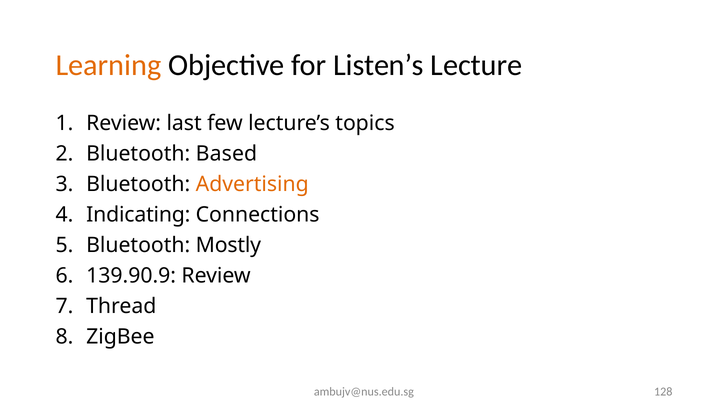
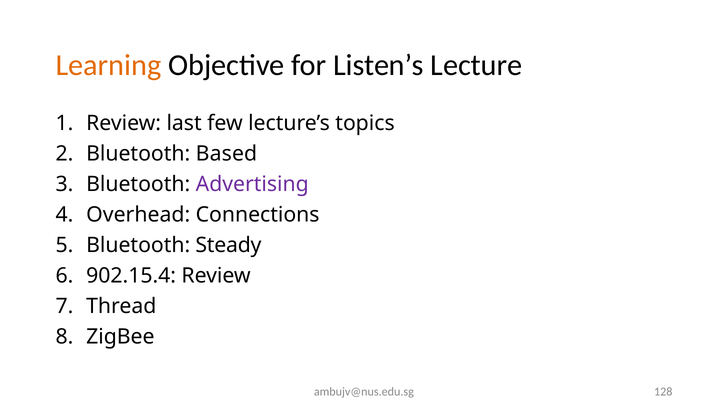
Advertising colour: orange -> purple (252, 184)
Indicating: Indicating -> Overhead (138, 214)
Mostly: Mostly -> Steady (228, 245)
139.90.9: 139.90.9 -> 902.15.4 (131, 275)
